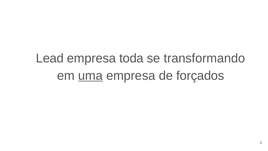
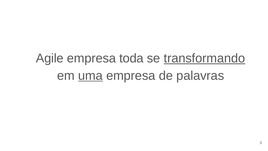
Lead: Lead -> Agile (50, 58)
transformando underline: none -> present (204, 58)
forçados: forçados -> palavras (200, 76)
